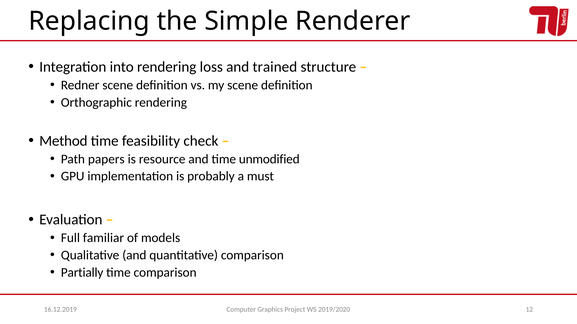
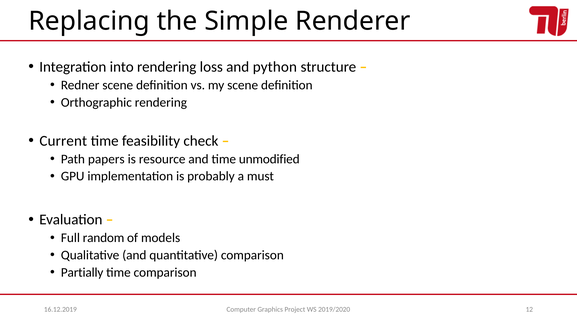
trained: trained -> python (275, 67)
Method: Method -> Current (63, 141)
familiar: familiar -> random (104, 238)
